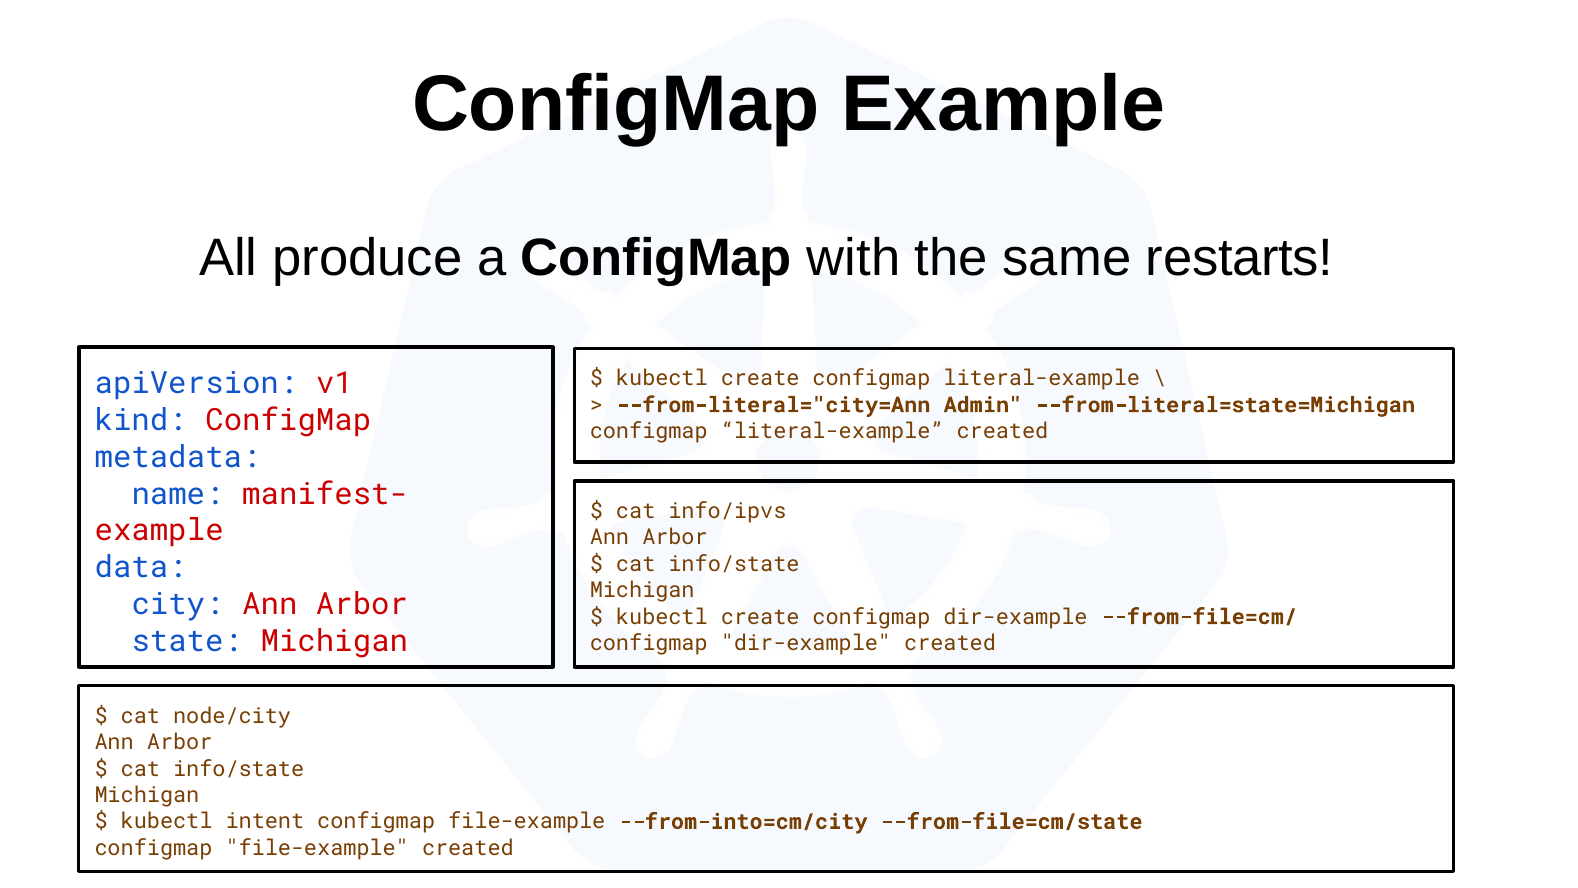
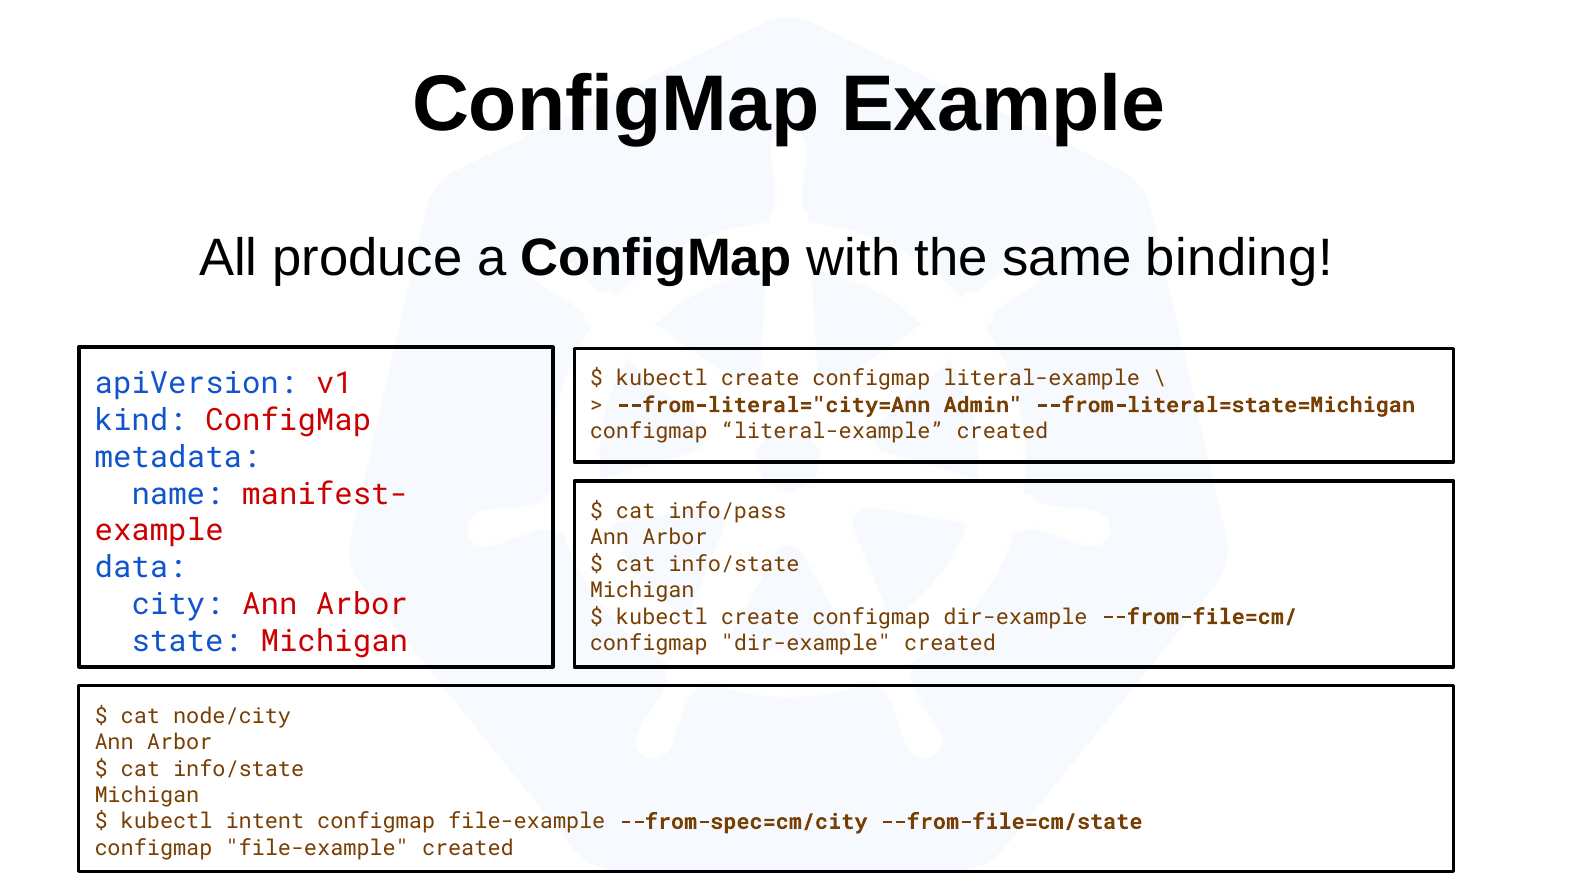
restarts: restarts -> binding (1239, 258)
info/ipvs: info/ipvs -> info/pass (727, 511)
--from-into=cm/city: --from-into=cm/city -> --from-spec=cm/city (743, 821)
